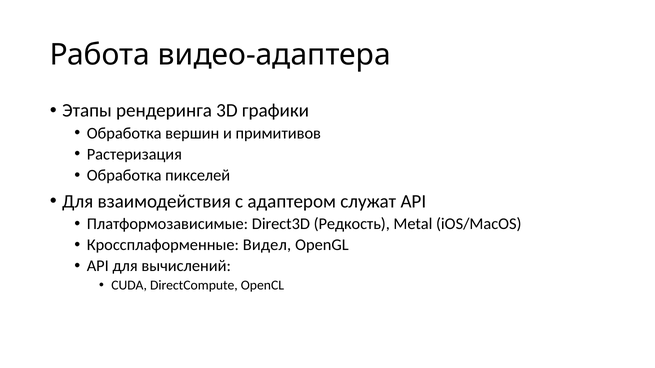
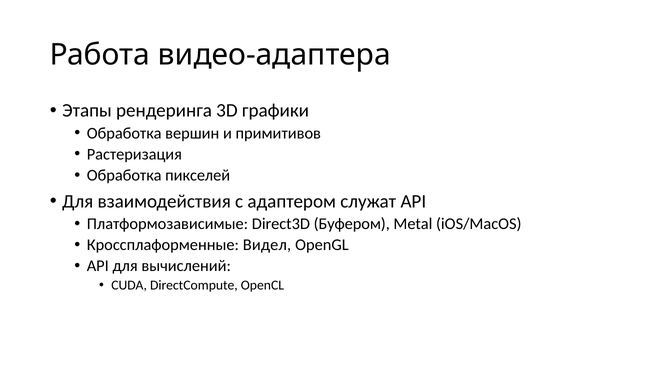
Редкость: Редкость -> Буфером (352, 224)
